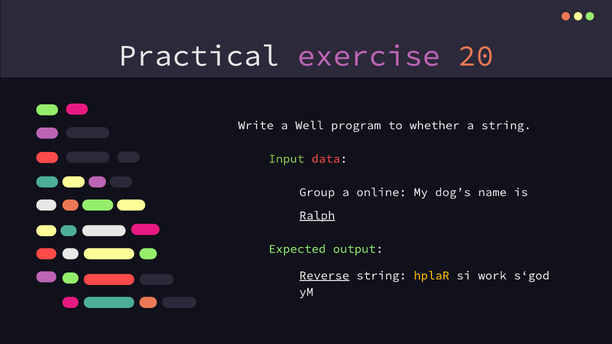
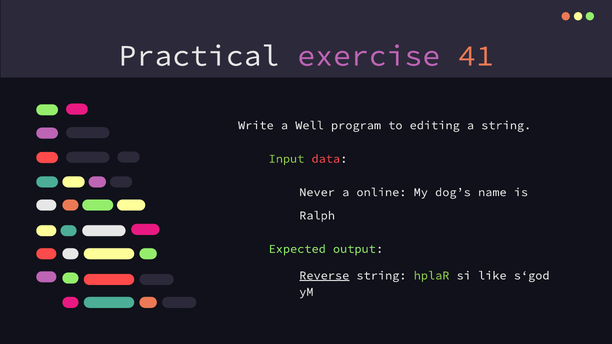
20: 20 -> 41 (476, 56)
whether: whether -> editing (435, 125)
Group: Group -> Never (317, 192)
Ralph underline: present -> none (317, 216)
hplaR colour: yellow -> light green (432, 276)
work: work -> like (492, 276)
